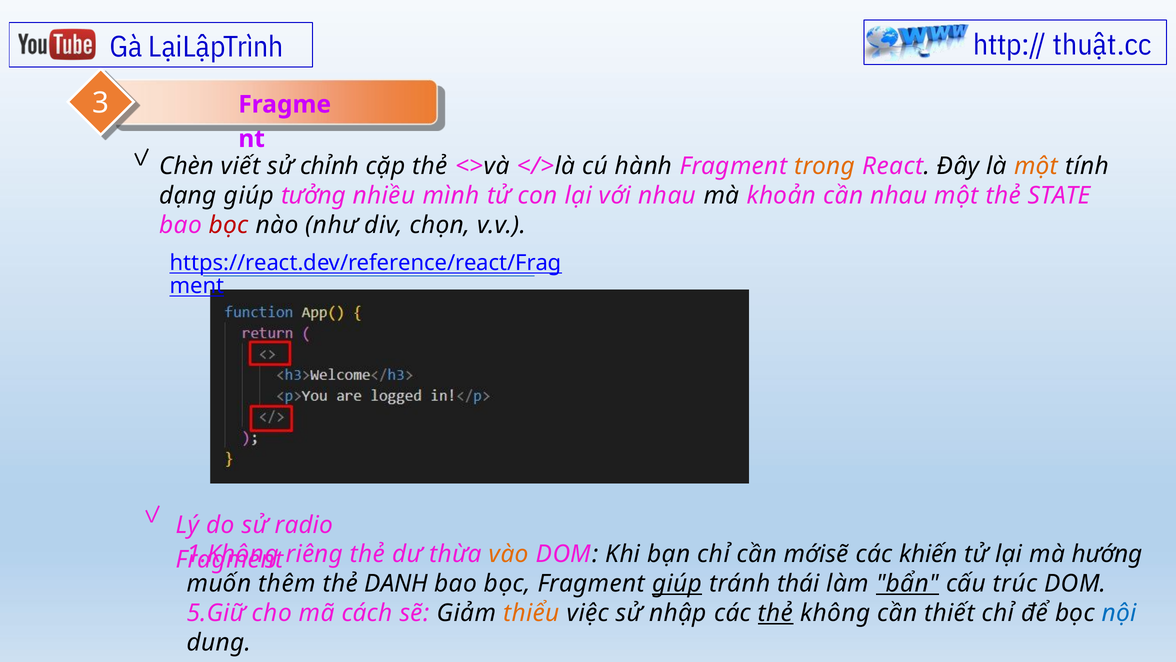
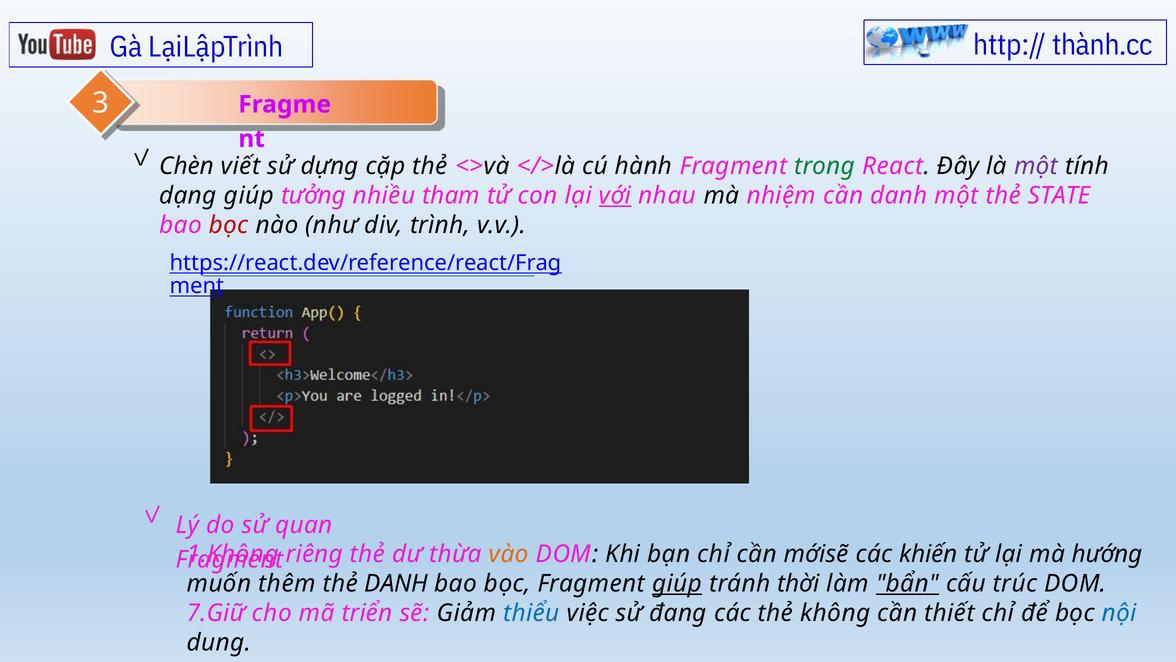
thuật.cc: thuật.cc -> thành.cc (1102, 45)
chỉnh: chỉnh -> dựng (330, 166)
trong colour: orange -> green (825, 166)
một colour: orange -> purple (1036, 166)
mình: mình -> tham (451, 196)
với underline: none -> present (615, 196)
khoản: khoản -> nhiệm (781, 196)
cần nhau: nhau -> danh (899, 196)
chọn: chọn -> trình (440, 225)
radio: radio -> quan (304, 525)
thái: thái -> thời (798, 583)
5.Giữ: 5.Giữ -> 7.Giữ (216, 613)
cách: cách -> triển (367, 613)
thiểu colour: orange -> blue (531, 613)
nhập: nhập -> đang (678, 613)
thẻ underline: present -> none (776, 613)
